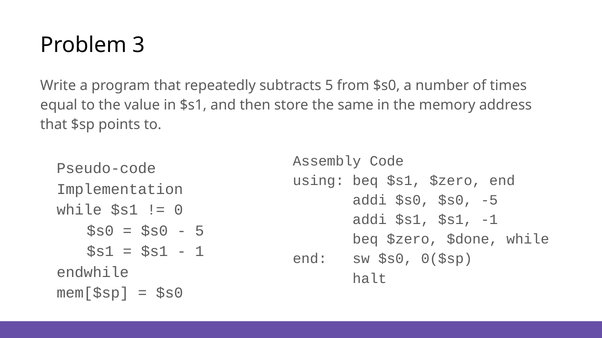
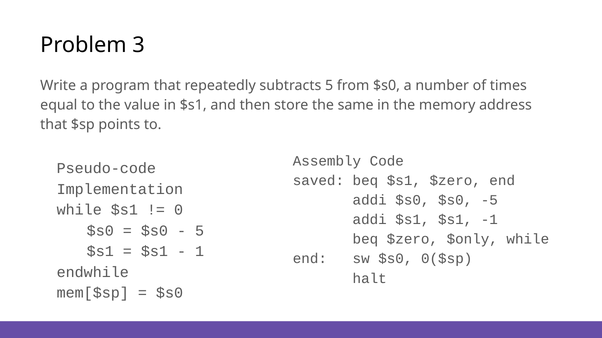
using: using -> saved (318, 181)
$done: $done -> $only (472, 240)
